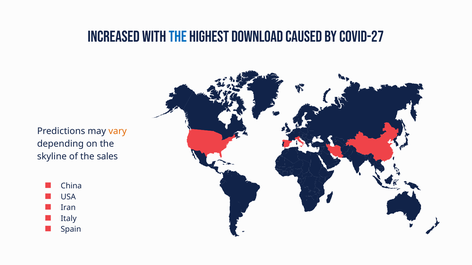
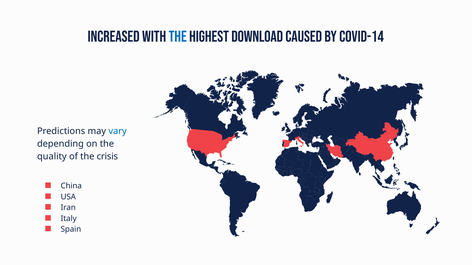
covid-27: covid-27 -> covid-14 (362, 37)
vary colour: orange -> blue (118, 132)
skyline: skyline -> quality (52, 157)
sales: sales -> crisis (107, 157)
